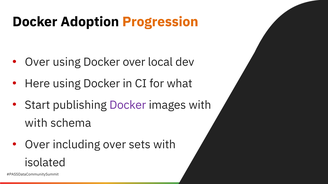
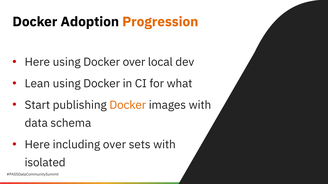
Over: Over -> Here (37, 62)
Here: Here -> Lean (37, 84)
Docker colour: purple -> orange (128, 105)
with: with -> data (36, 123)
Over: Over -> Here (37, 145)
